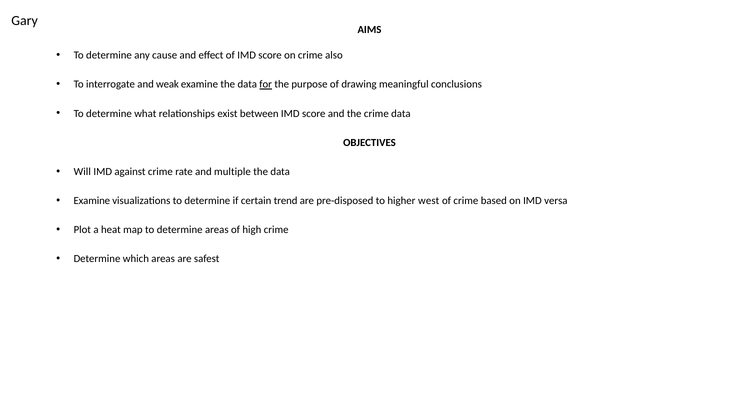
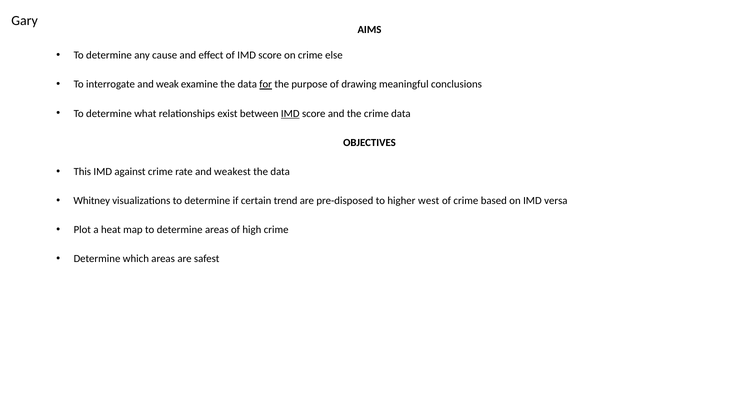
also: also -> else (334, 55)
IMD underline: none -> present (290, 113)
Will: Will -> This (82, 171)
multiple: multiple -> weakest (232, 171)
Examine: Examine -> Whitney (92, 201)
